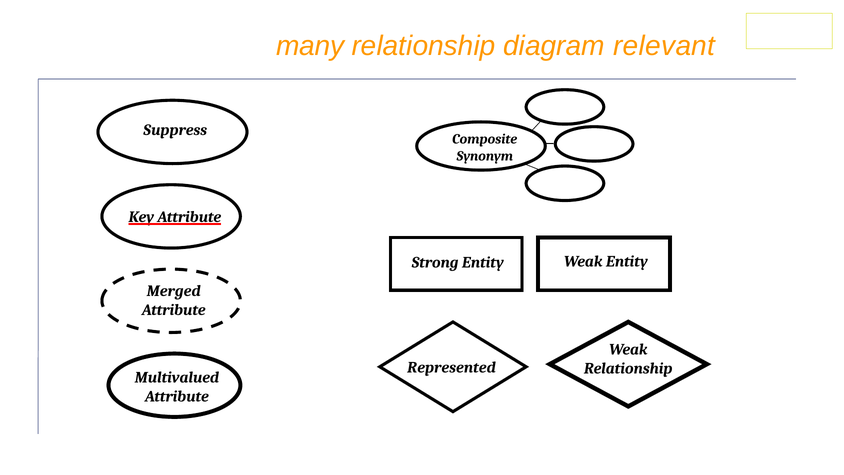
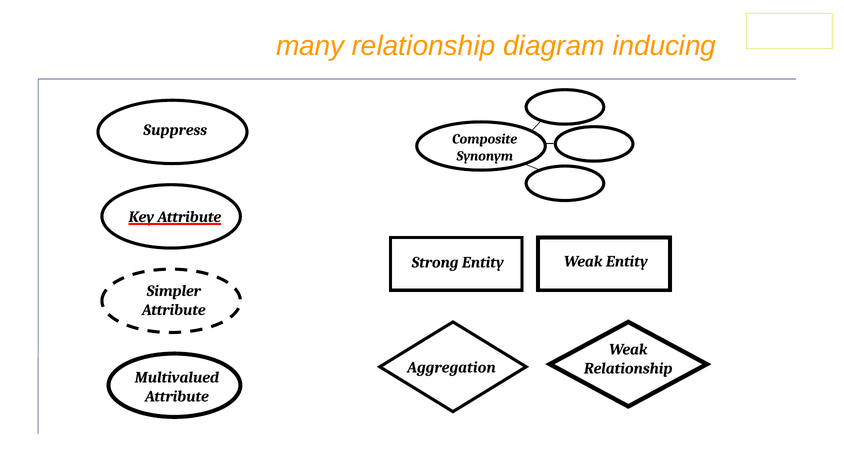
relevant: relevant -> inducing (664, 46)
Merged: Merged -> Simpler (174, 291)
Represented: Represented -> Aggregation (451, 368)
